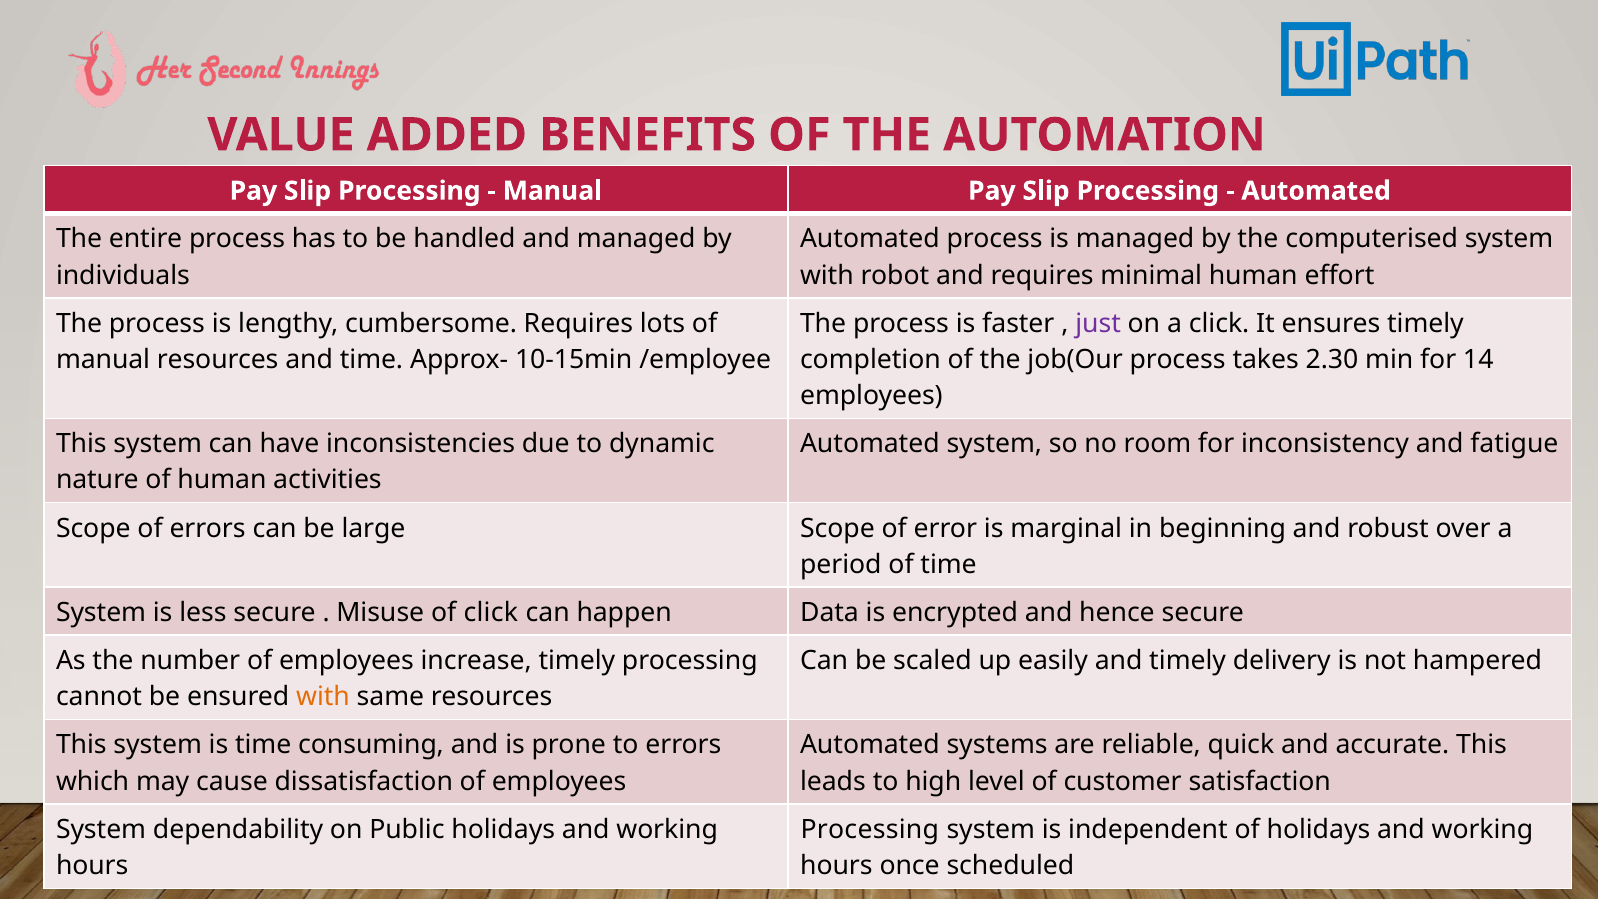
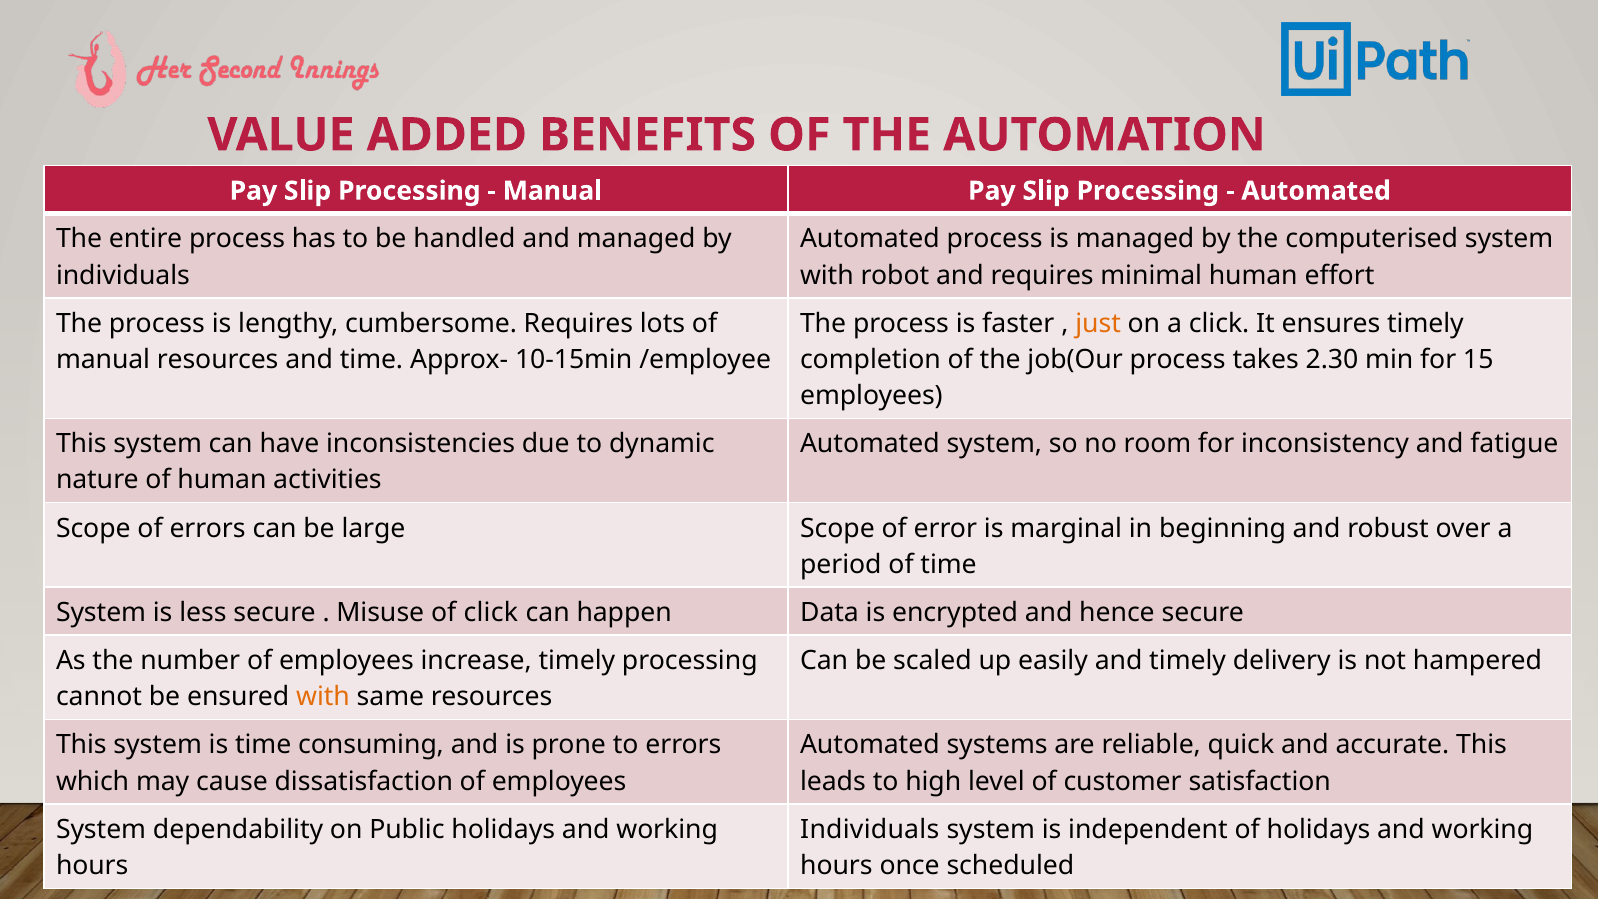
just colour: purple -> orange (1098, 323)
14: 14 -> 15 (1478, 360)
Processing: Processing -> Individuals (870, 829)
